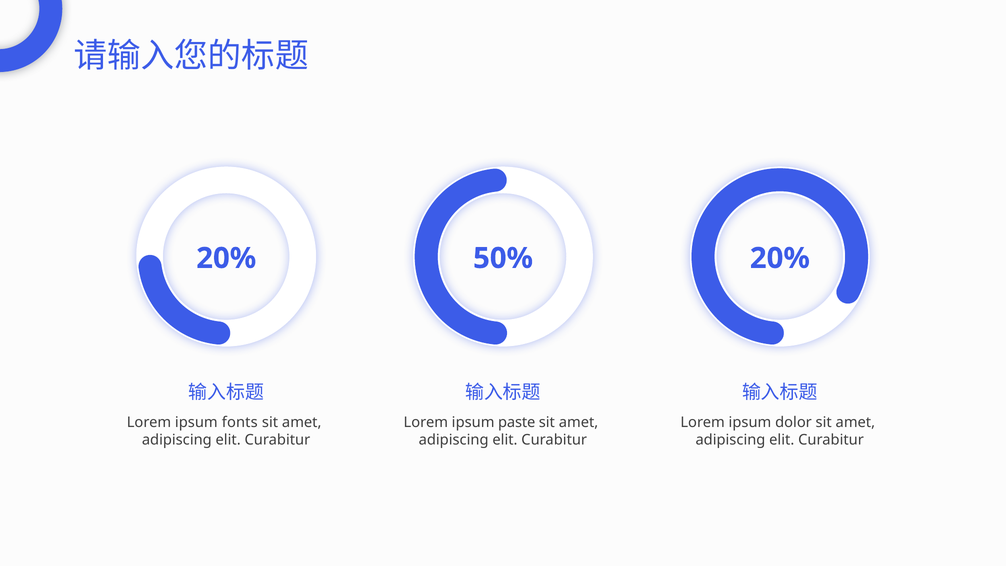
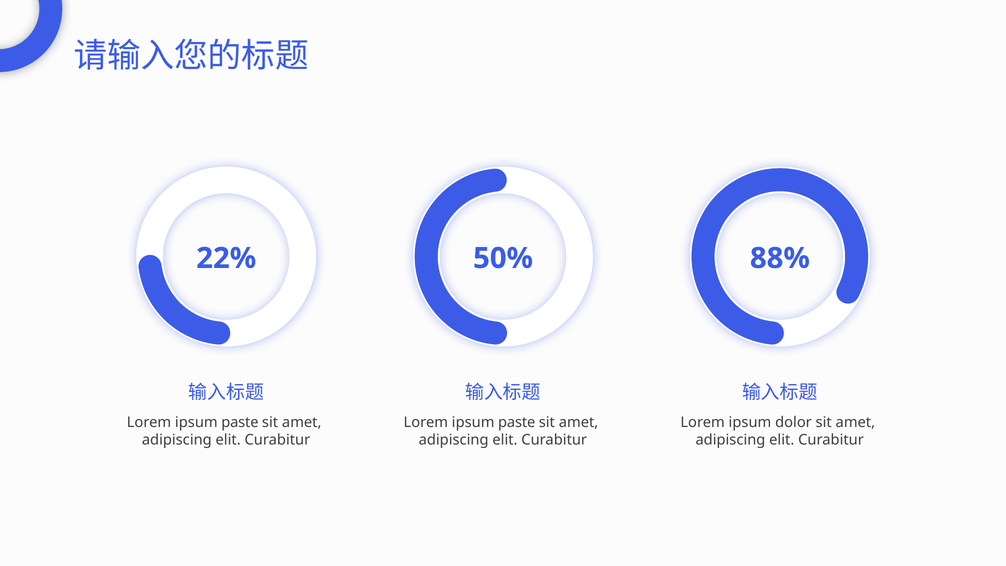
20%: 20% -> 22% (226, 258)
20%: 20% -> 88% (780, 258)
fonts: fonts -> paste (240, 422)
